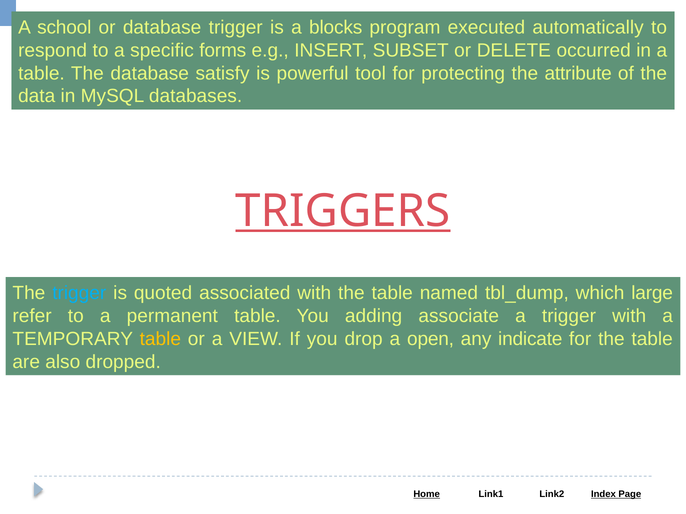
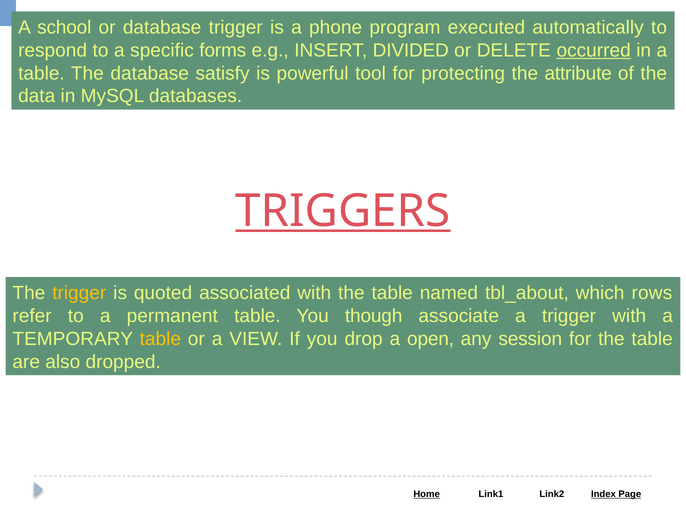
blocks: blocks -> phone (336, 28)
SUBSET: SUBSET -> DIVIDED (411, 50)
occurred underline: none -> present (594, 50)
trigger colour: light blue -> yellow (79, 293)
tbl_dump: tbl_dump -> tbl_about (527, 293)
large: large -> rows (652, 293)
adding: adding -> though (374, 316)
indicate: indicate -> session (530, 339)
